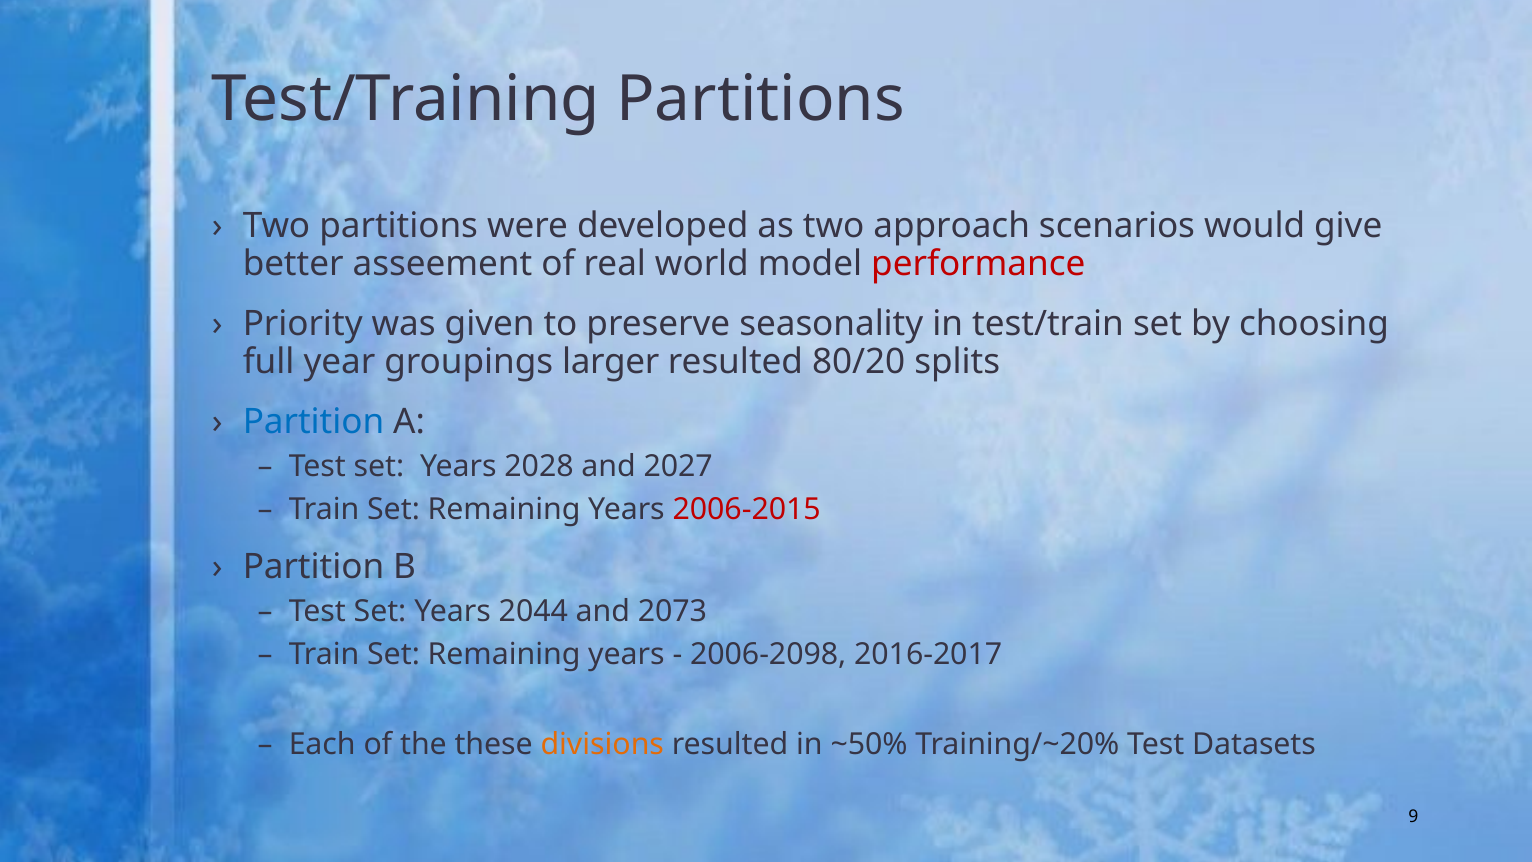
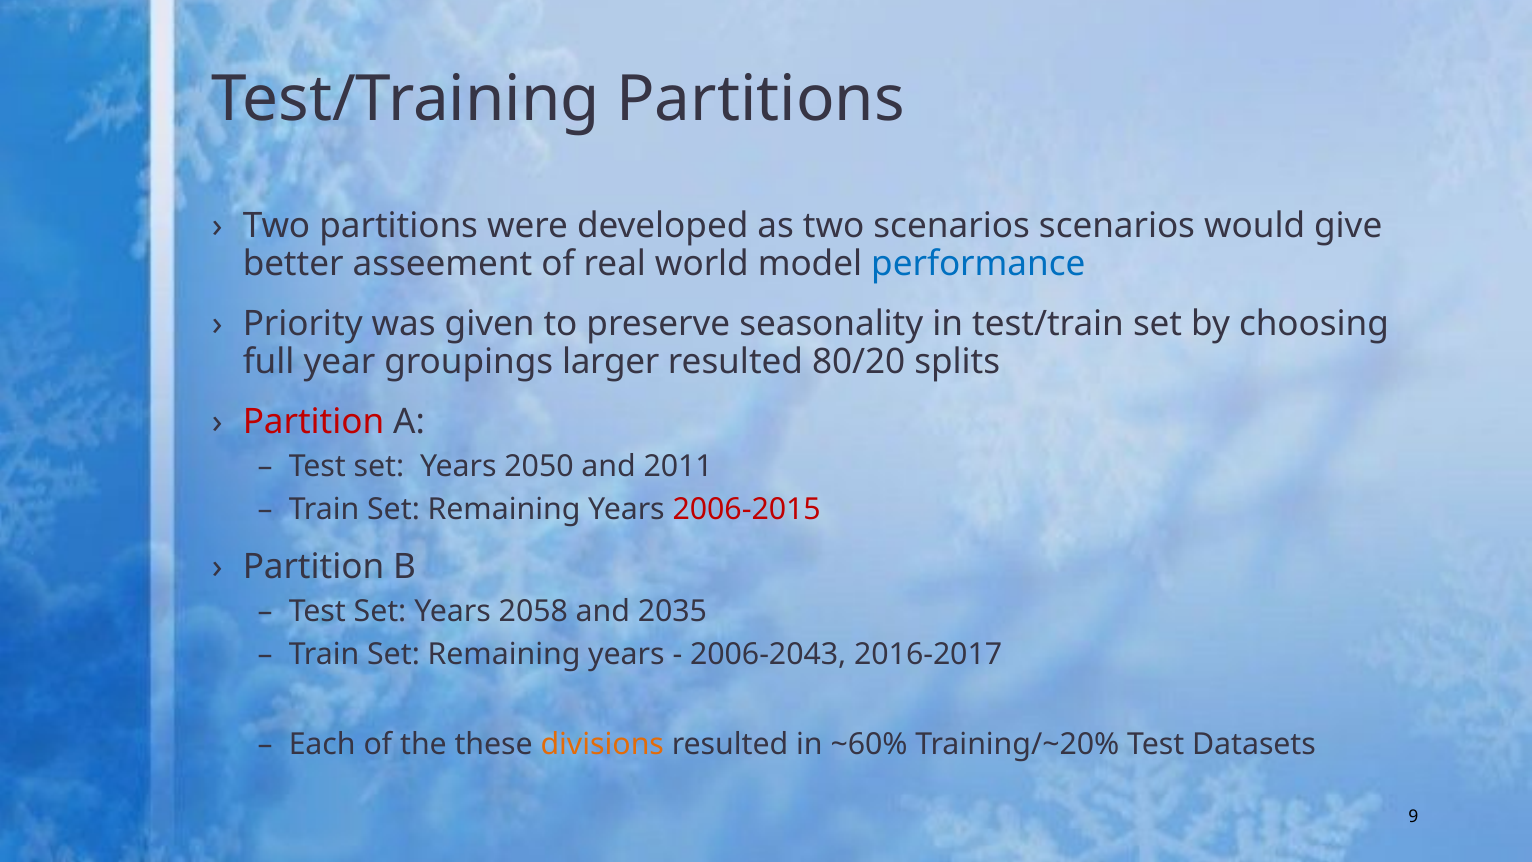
two approach: approach -> scenarios (952, 226)
performance colour: red -> blue (978, 264)
Partition colour: blue -> red (314, 422)
2028: 2028 -> 2050 (539, 467)
2027: 2027 -> 2011 (678, 467)
2044: 2044 -> 2058 (533, 612)
2073: 2073 -> 2035 (672, 612)
2006-2098: 2006-2098 -> 2006-2043 (768, 654)
~50%: ~50% -> ~60% (869, 744)
